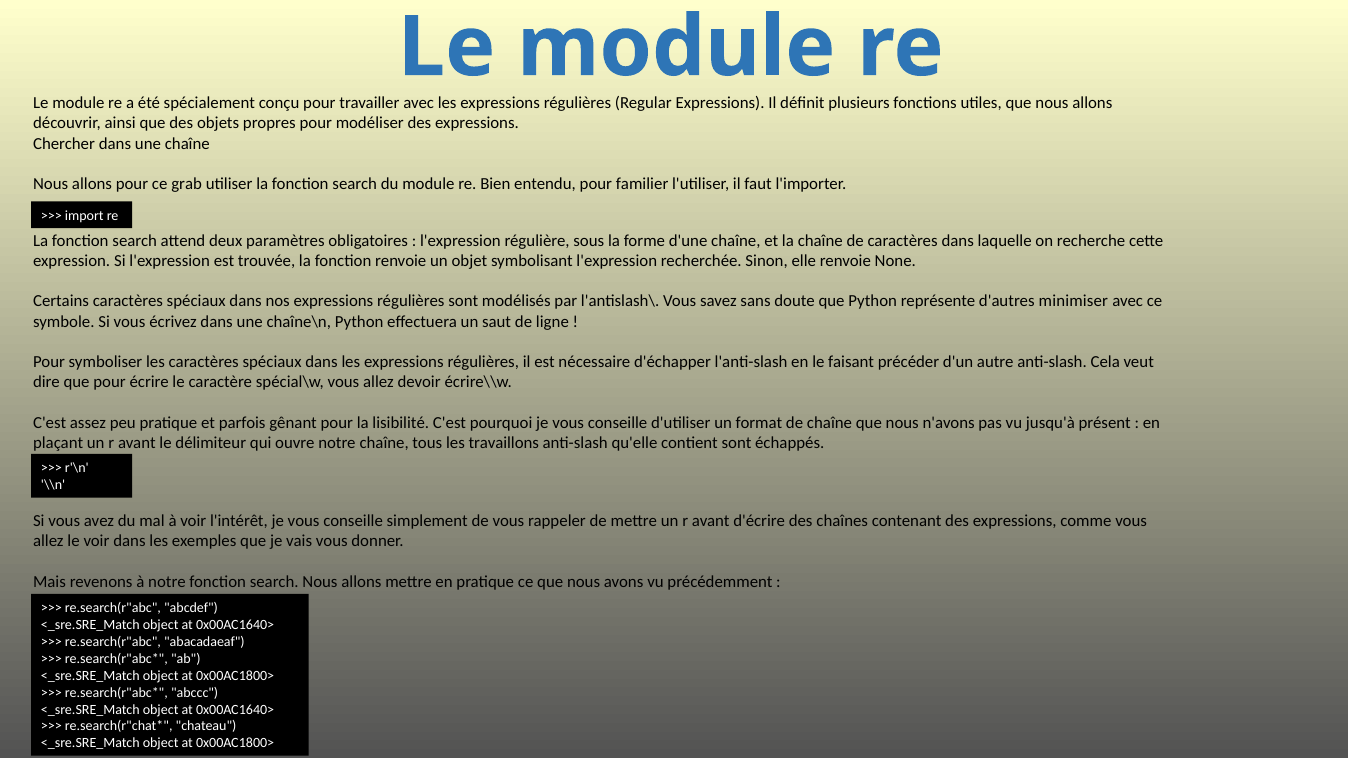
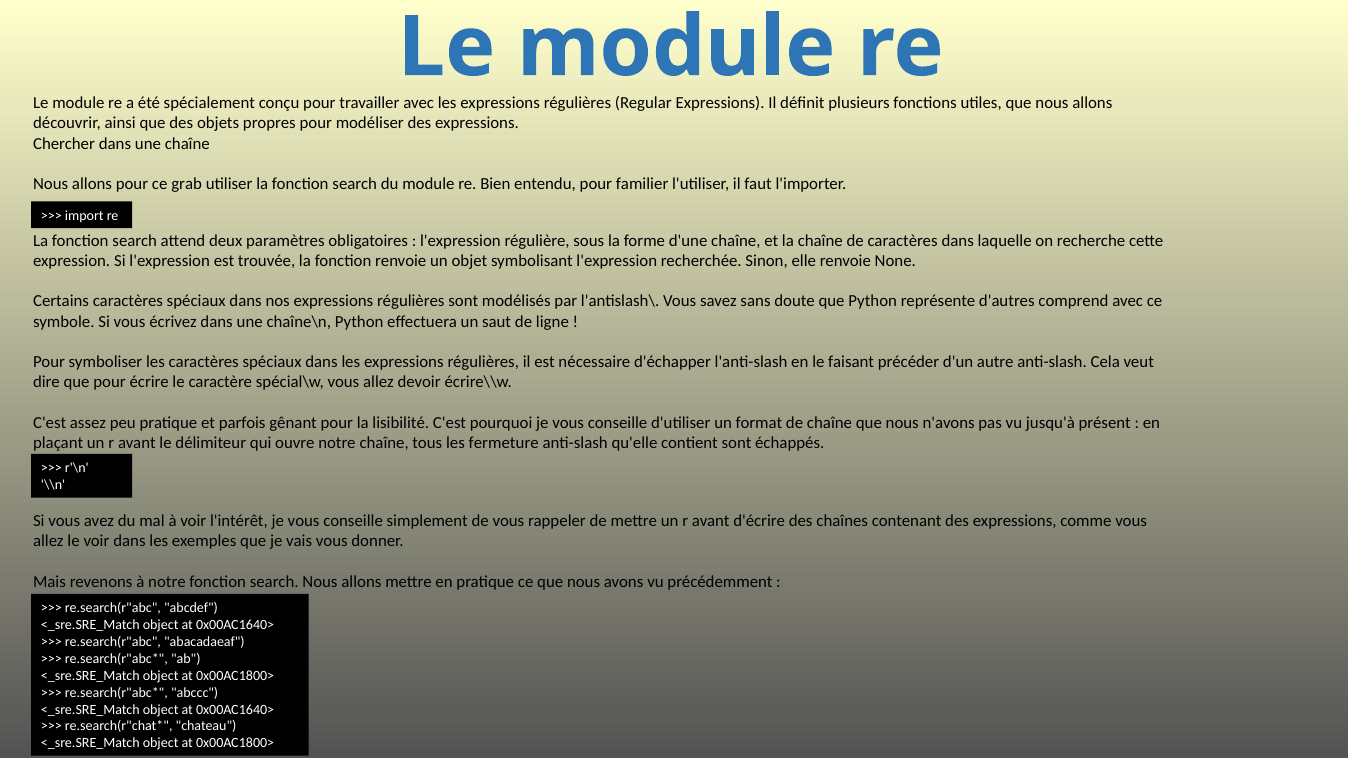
minimiser: minimiser -> comprend (1073, 301)
travaillons: travaillons -> fermeture (504, 443)
